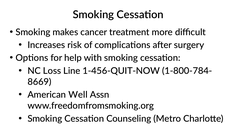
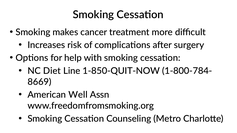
Loss: Loss -> Diet (52, 71)
1-456-QUIT-NOW: 1-456-QUIT-NOW -> 1-850-QUIT-NOW (121, 71)
